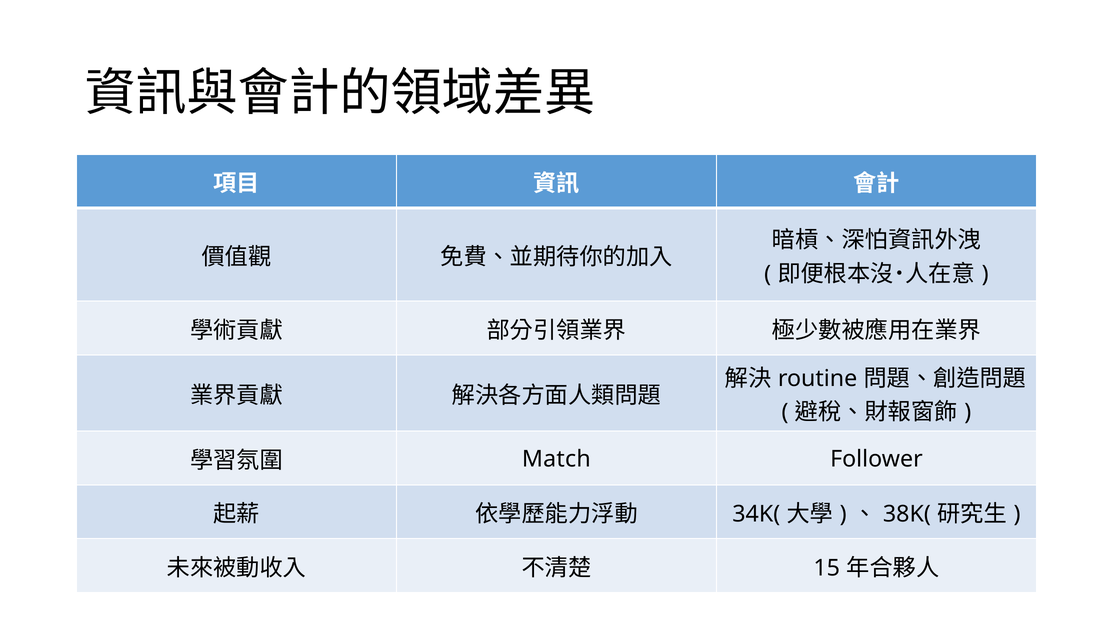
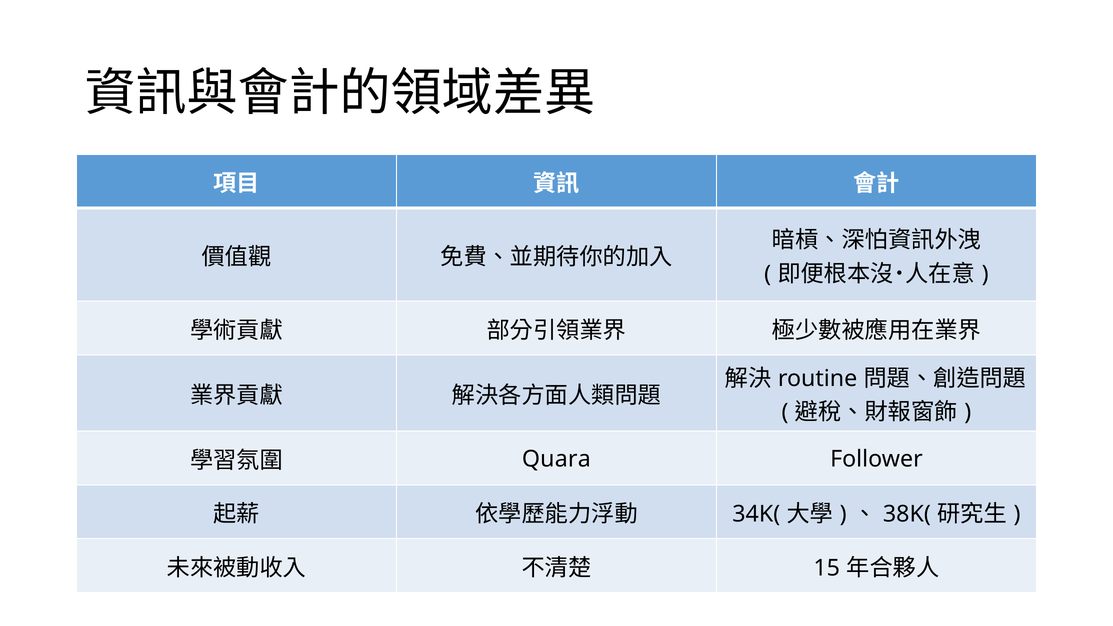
Match: Match -> Quara (556, 459)
